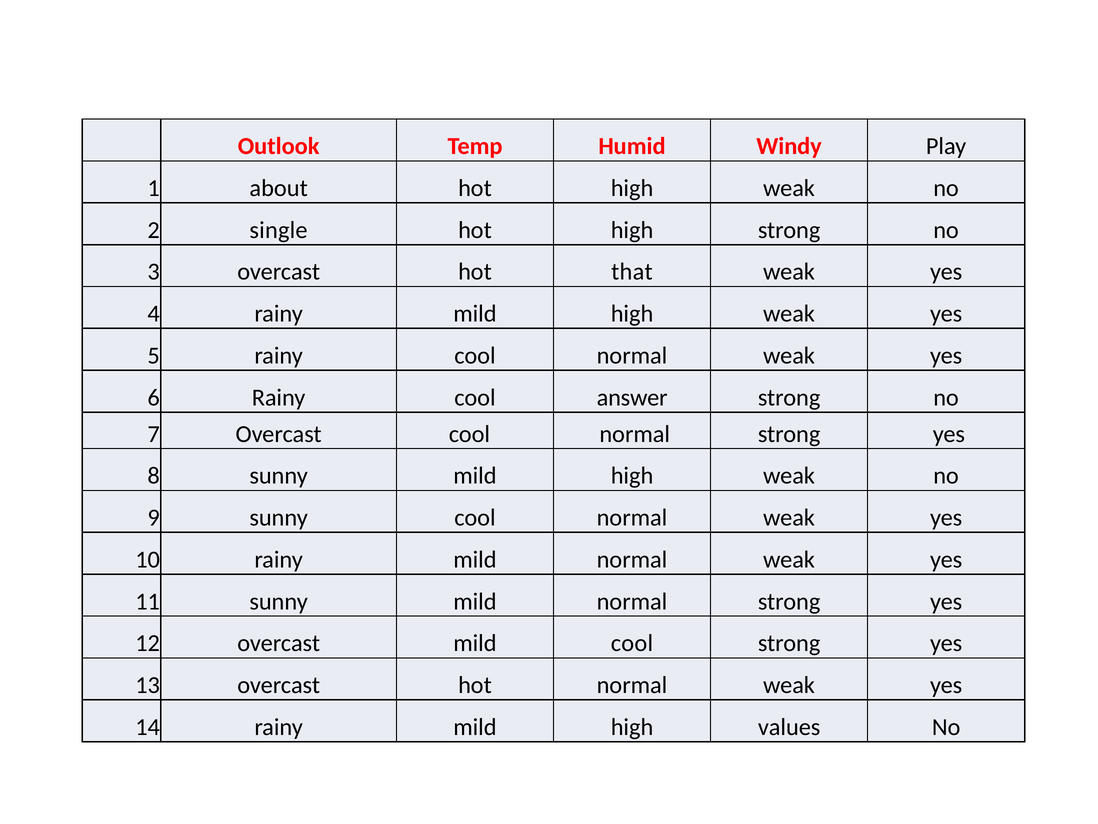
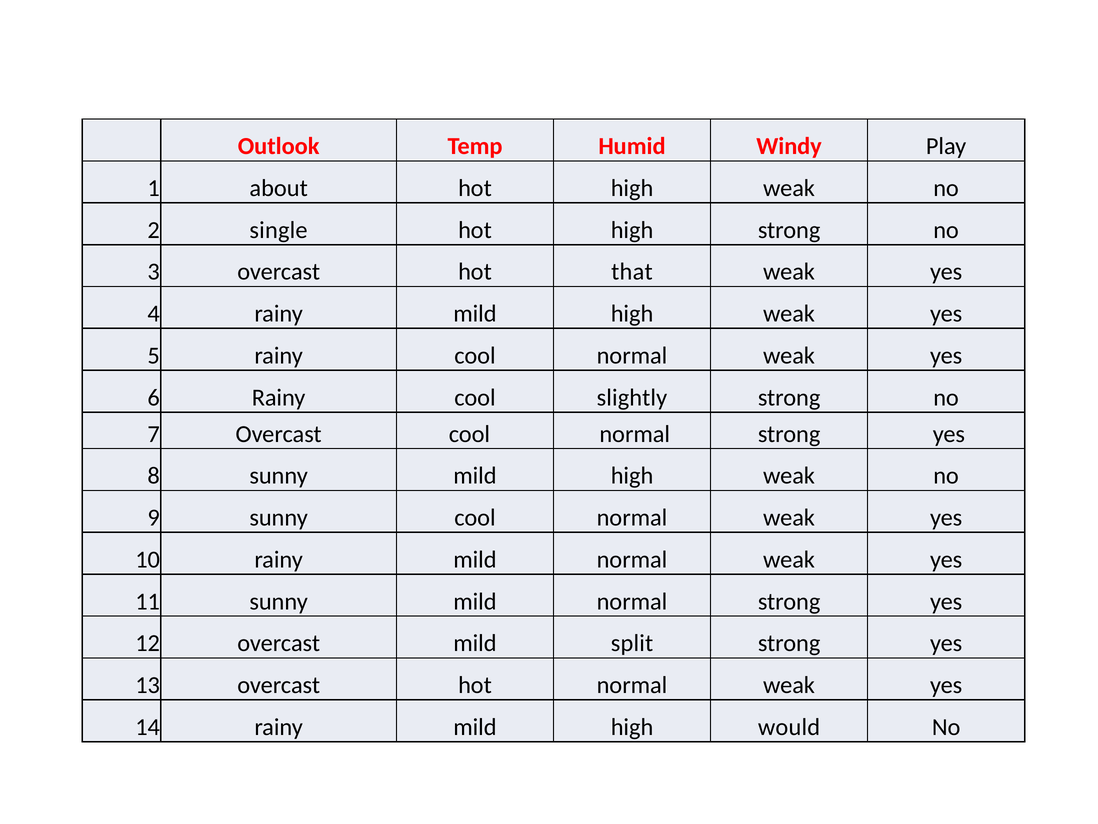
answer: answer -> slightly (632, 397)
mild cool: cool -> split (632, 643)
values: values -> would (789, 727)
